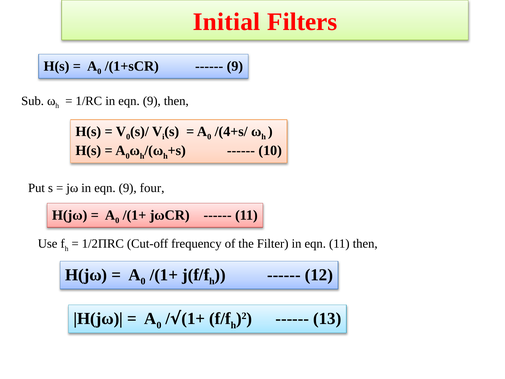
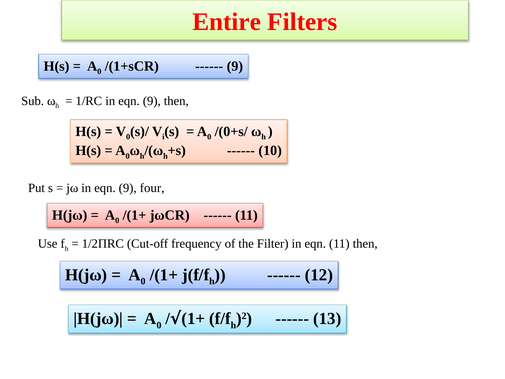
Initial: Initial -> Entire (227, 22)
/(4+s/: /(4+s/ -> /(0+s/ (231, 131)
